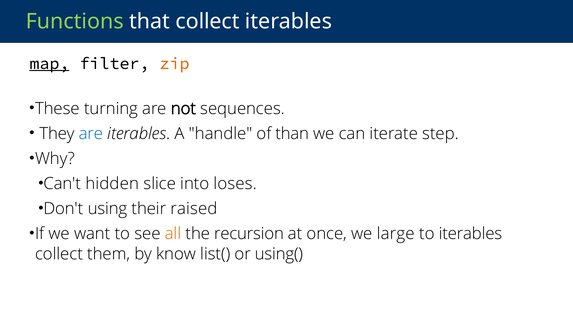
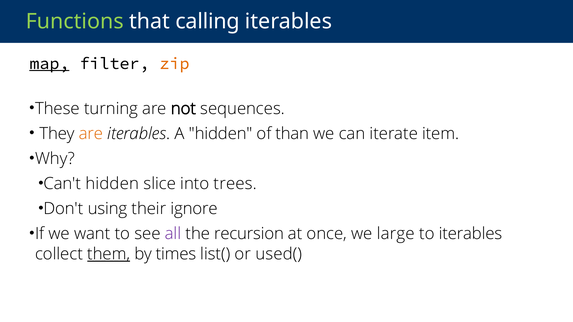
that collect: collect -> calling (208, 21)
are colour: blue -> orange (91, 134)
A handle: handle -> hidden (221, 134)
step: step -> item (441, 134)
loses: loses -> trees (235, 184)
raised: raised -> ignore (194, 209)
all colour: orange -> purple (173, 234)
them underline: none -> present (109, 254)
know: know -> times (176, 254)
using(: using( -> used( (279, 254)
